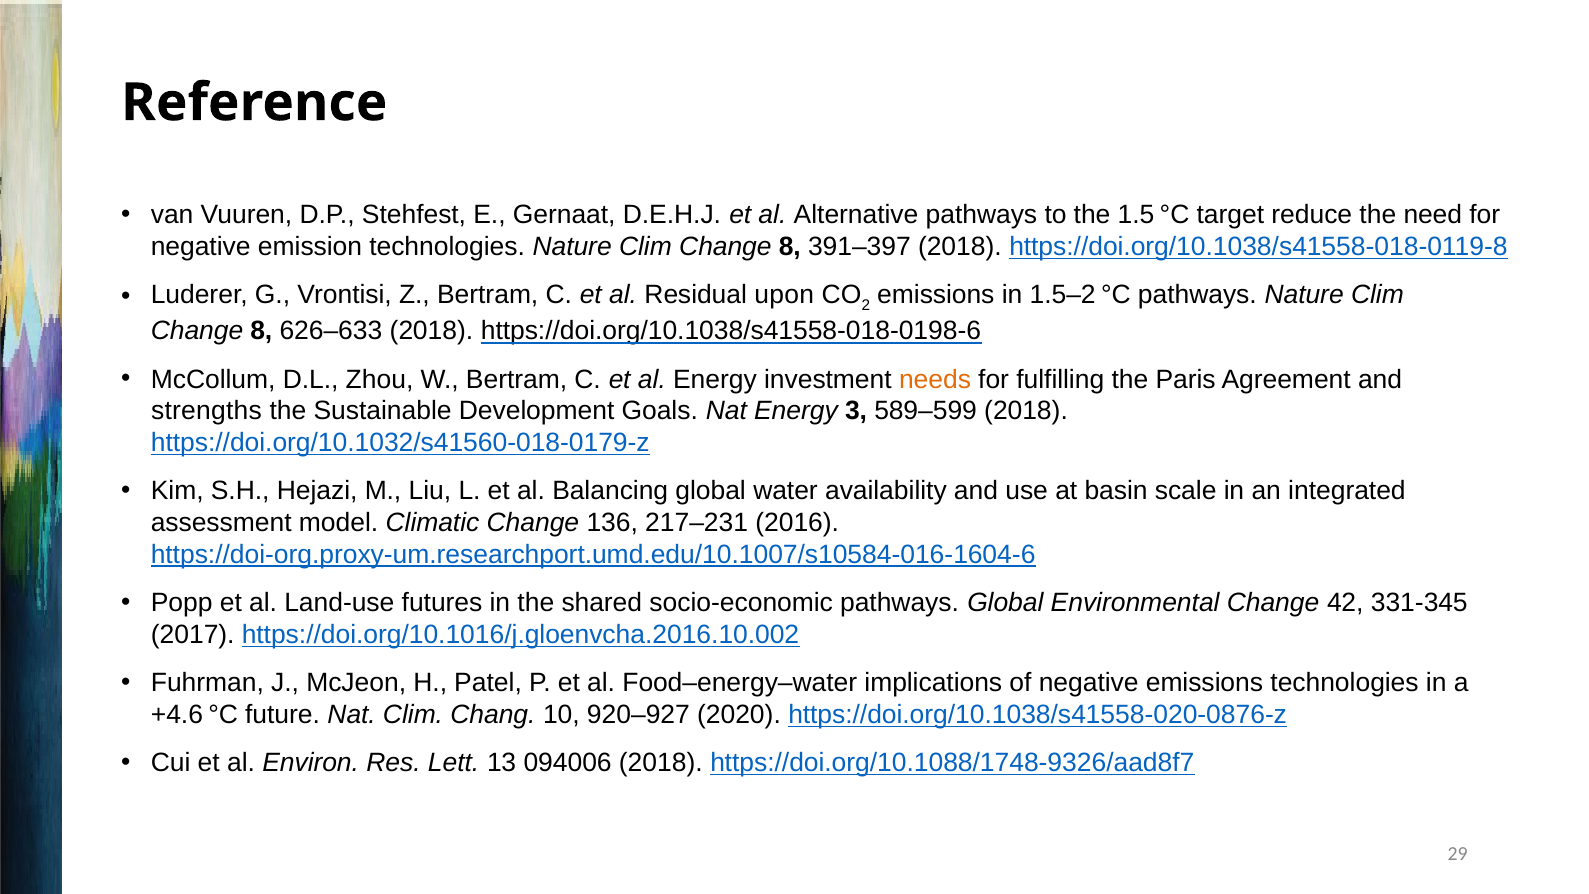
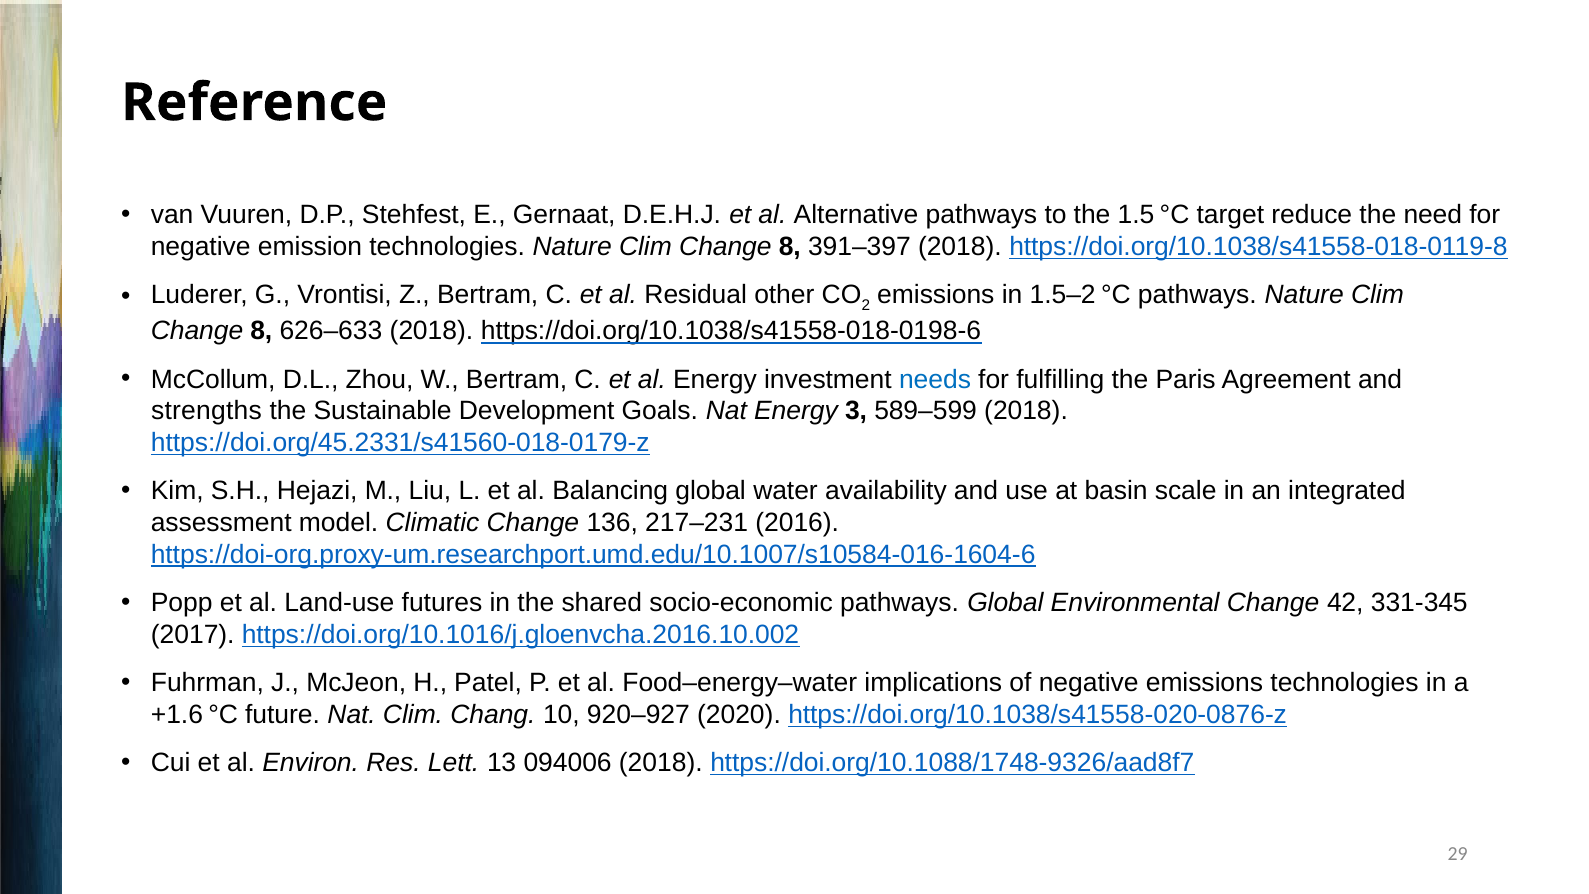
upon: upon -> other (784, 295)
needs colour: orange -> blue (935, 379)
https://doi.org/10.1032/s41560-018-0179-z: https://doi.org/10.1032/s41560-018-0179-z -> https://doi.org/45.2331/s41560-018-0179-z (400, 443)
+4.6: +4.6 -> +1.6 (177, 714)
